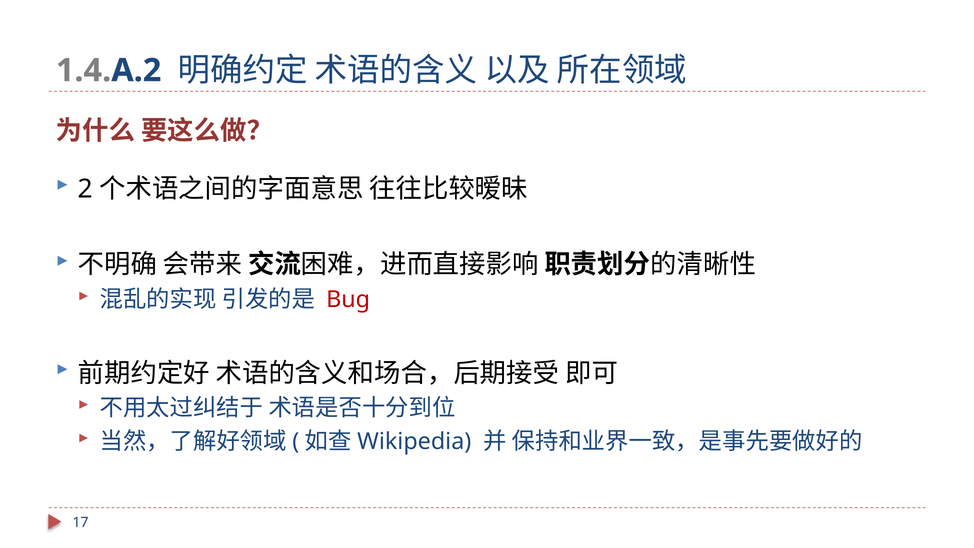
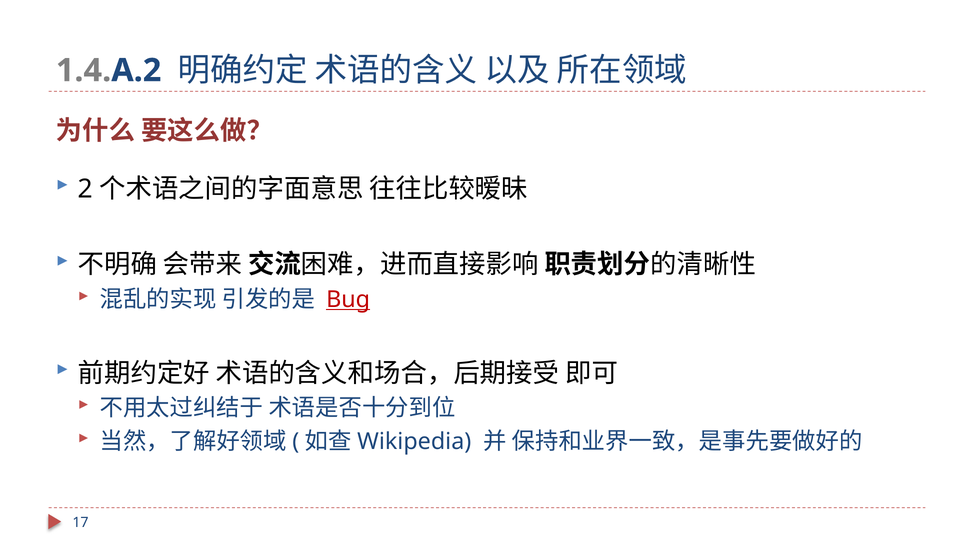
Bug underline: none -> present (348, 299)
